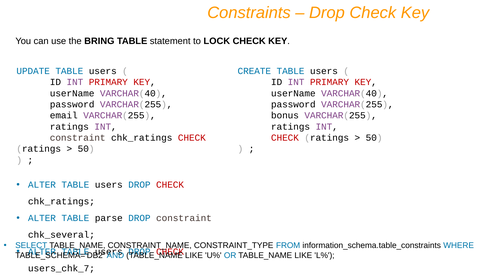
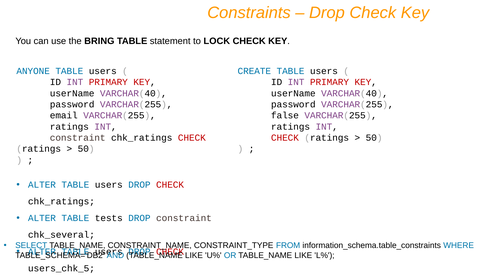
UPDATE: UPDATE -> ANYONE (33, 71)
bonus: bonus -> false (285, 116)
parse: parse -> tests (109, 219)
users_chk_7: users_chk_7 -> users_chk_5 (61, 269)
